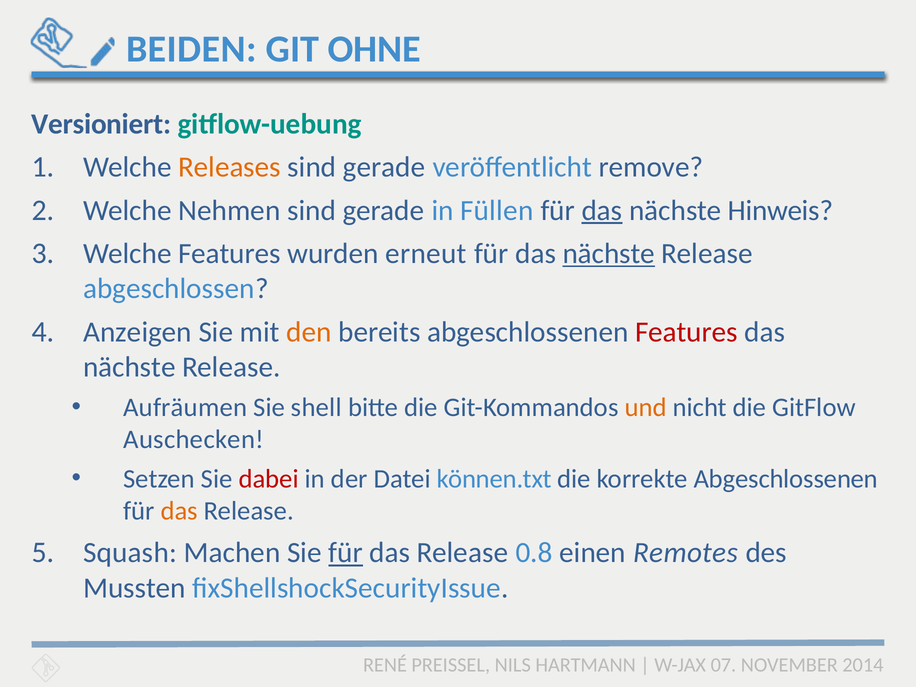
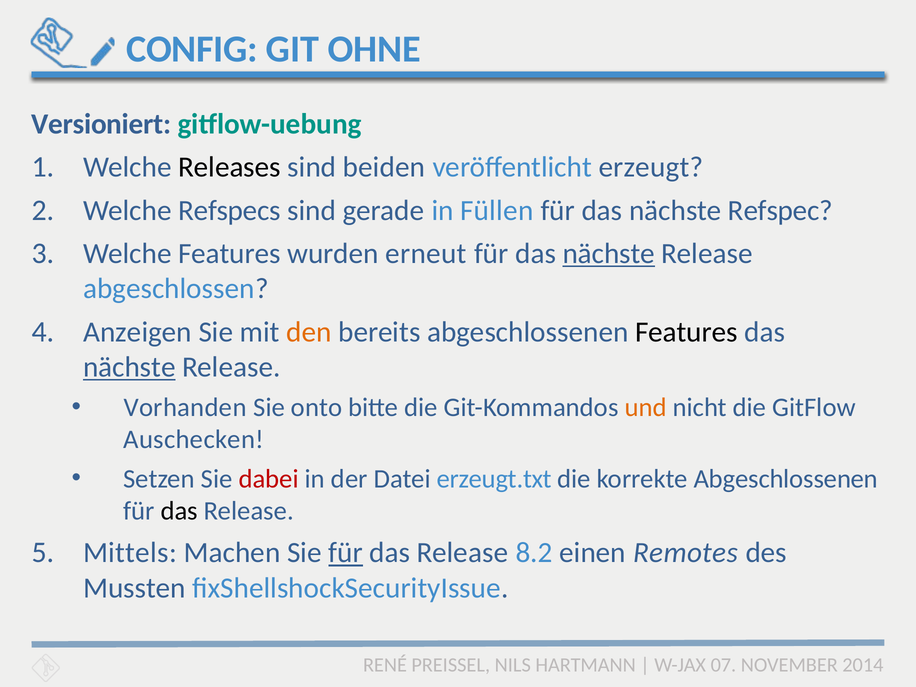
BEIDEN: BEIDEN -> CONFIG (192, 49)
Releases colour: orange -> black (229, 167)
gerade: gerade -> beiden (384, 167)
remove: remove -> erzeugt (651, 167)
Nehmen: Nehmen -> Refspecs (229, 210)
das underline: present -> none (602, 210)
Hinweis: Hinweis -> Refspec (780, 210)
Features colour: red -> black (686, 332)
nächste underline: none -> present (129, 367)
Aufräumen: Aufräumen -> Vorhanden (185, 408)
shell: shell -> onto (317, 408)
können.txt: können.txt -> erzeugt.txt (494, 479)
das colour: orange -> black (179, 511)
Squash: Squash -> Mittels (130, 553)
0.8: 0.8 -> 8.2 (534, 553)
